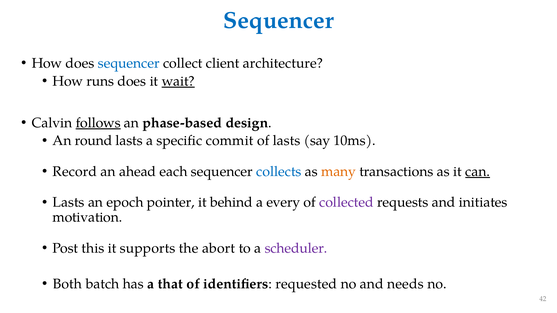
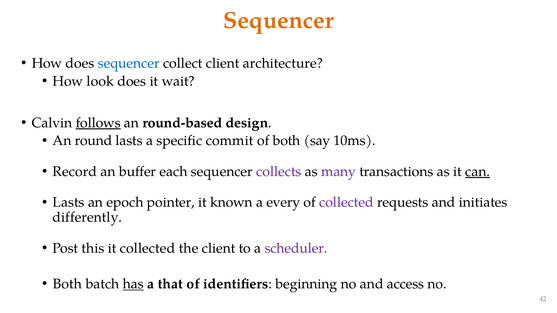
Sequencer colour: blue -> orange (279, 21)
runs: runs -> look (100, 81)
wait underline: present -> none (178, 81)
phase-based: phase-based -> round-based (182, 123)
of lasts: lasts -> both (287, 141)
ahead: ahead -> buffer (138, 172)
collects colour: blue -> purple (279, 172)
many colour: orange -> purple (339, 172)
behind: behind -> known (231, 203)
motivation: motivation -> differently (87, 218)
it supports: supports -> collected (148, 248)
the abort: abort -> client (219, 248)
has underline: none -> present (133, 284)
requested: requested -> beginning (306, 284)
needs: needs -> access (406, 284)
